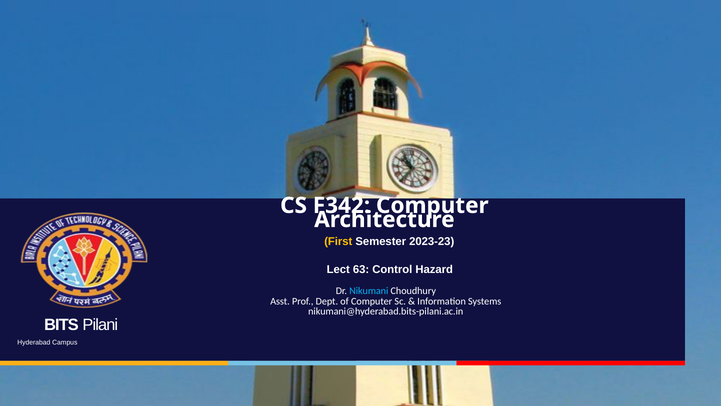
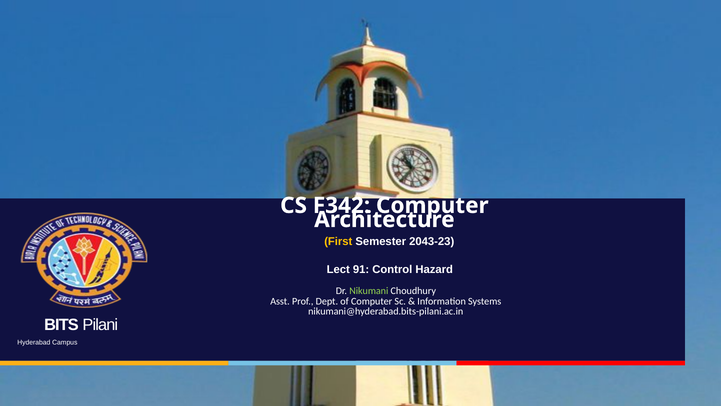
2023-23: 2023-23 -> 2043-23 (432, 241)
63: 63 -> 91 (361, 269)
Nikumani colour: light blue -> light green (369, 291)
